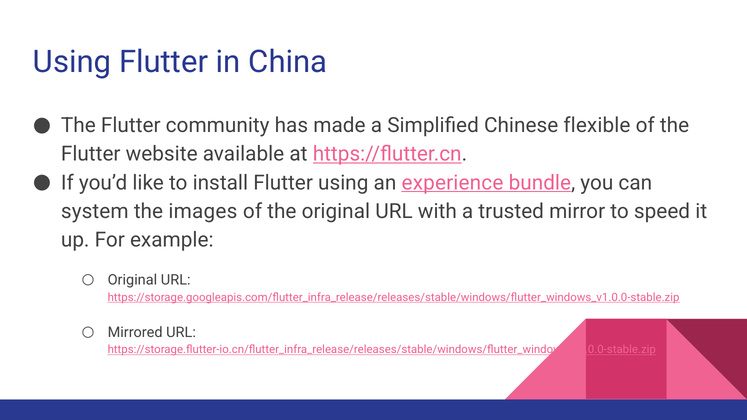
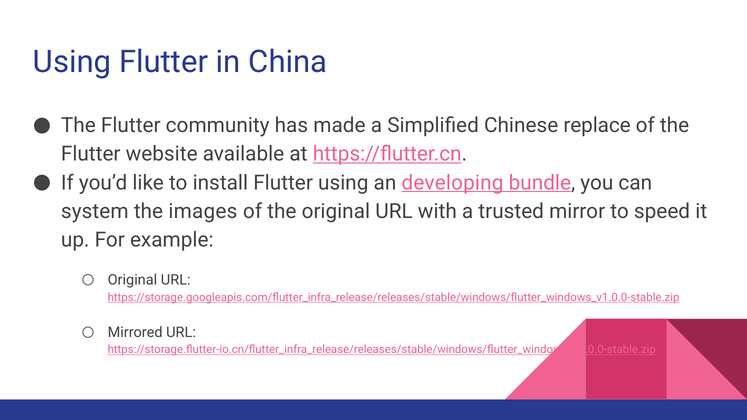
flexible: flexible -> replace (597, 126)
experience: experience -> developing (452, 183)
